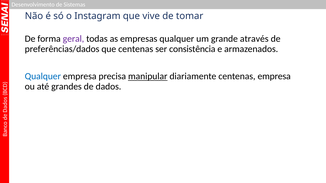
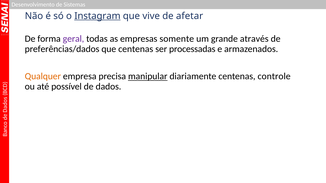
Instagram underline: none -> present (97, 16)
tomar: tomar -> afetar (190, 16)
empresas qualquer: qualquer -> somente (177, 39)
consistência: consistência -> processadas (192, 49)
Qualquer colour: blue -> orange (43, 76)
centenas empresa: empresa -> controle (274, 76)
grandes: grandes -> possível (67, 87)
